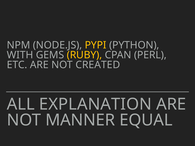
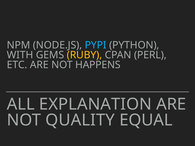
PYPI colour: yellow -> light blue (96, 45)
CREATED: CREATED -> HAPPENS (98, 65)
MANNER: MANNER -> QUALITY (80, 120)
